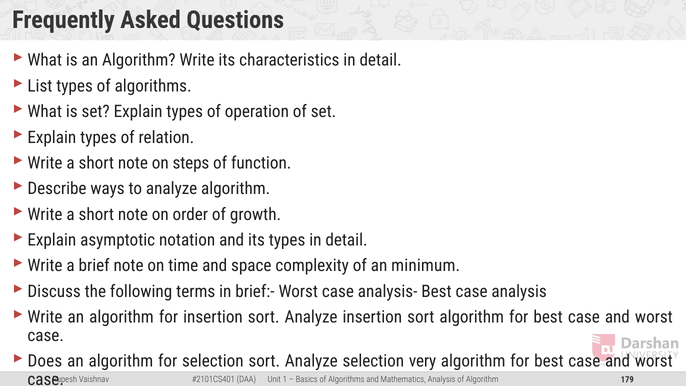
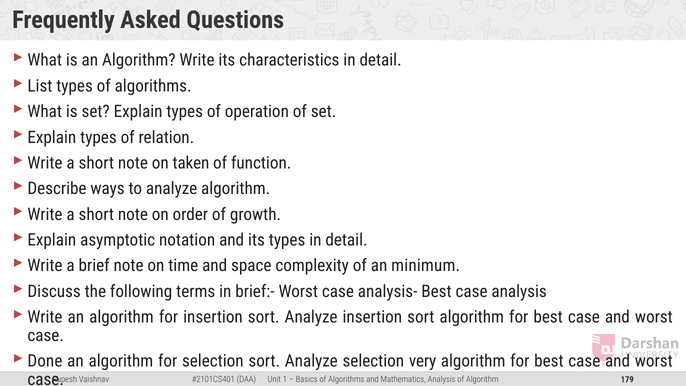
steps: steps -> taken (191, 163)
Does: Does -> Done (45, 361)
